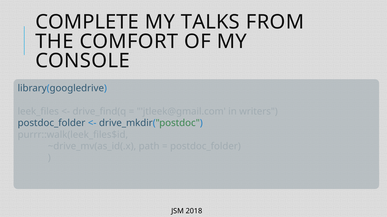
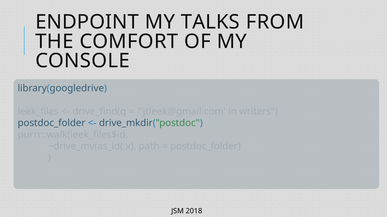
COMPLETE: COMPLETE -> ENDPOINT (87, 22)
